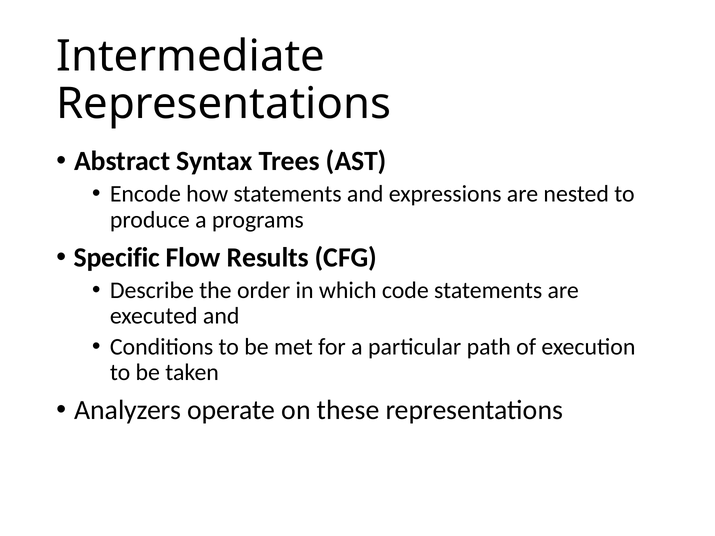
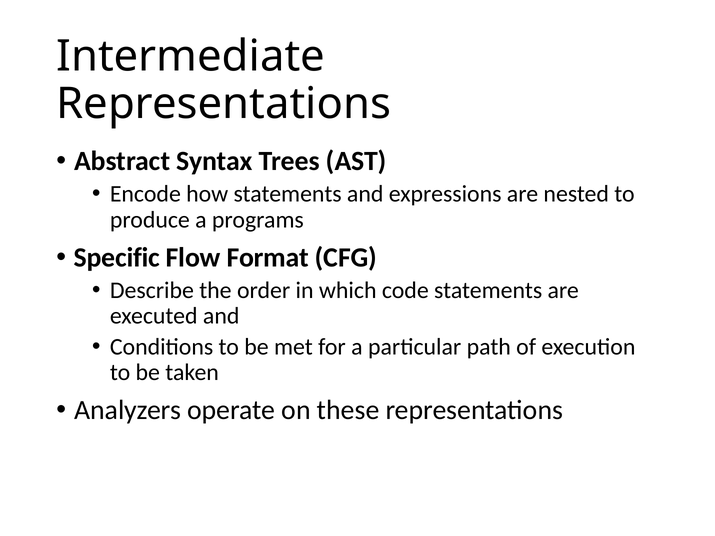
Results: Results -> Format (268, 258)
